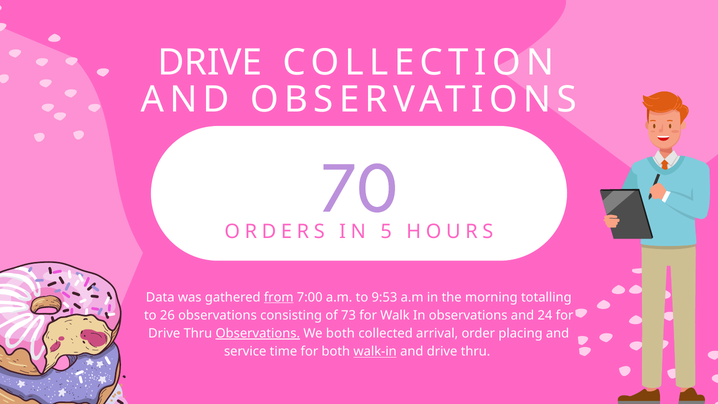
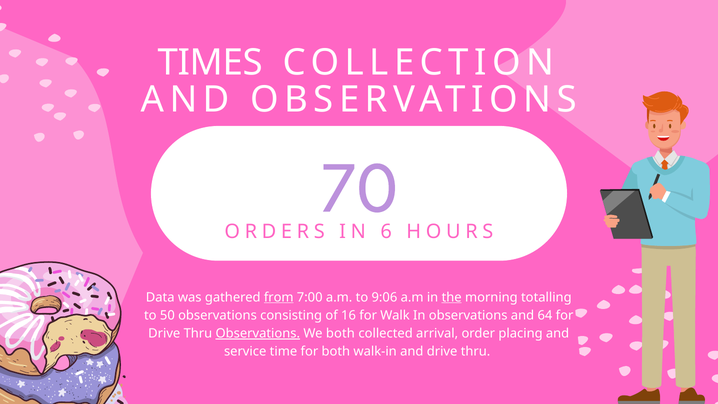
DRIVE: DRIVE -> TIMES (210, 63)
5: 5 -> 6 (386, 231)
9:53: 9:53 -> 9:06 (384, 297)
the underline: none -> present (452, 297)
26: 26 -> 50 (167, 315)
73: 73 -> 16 (349, 315)
24: 24 -> 64 (545, 315)
walk-in underline: present -> none (375, 352)
